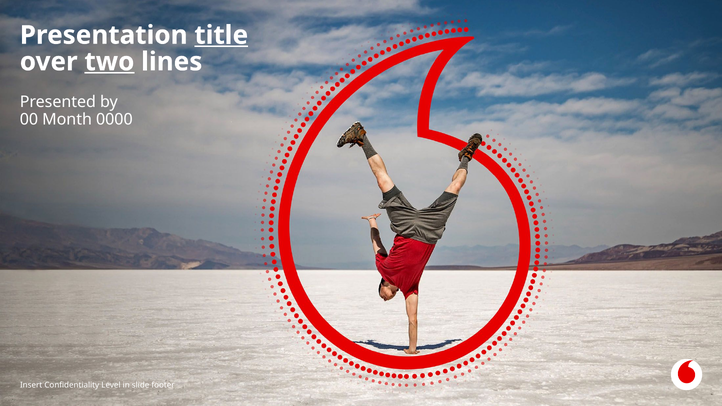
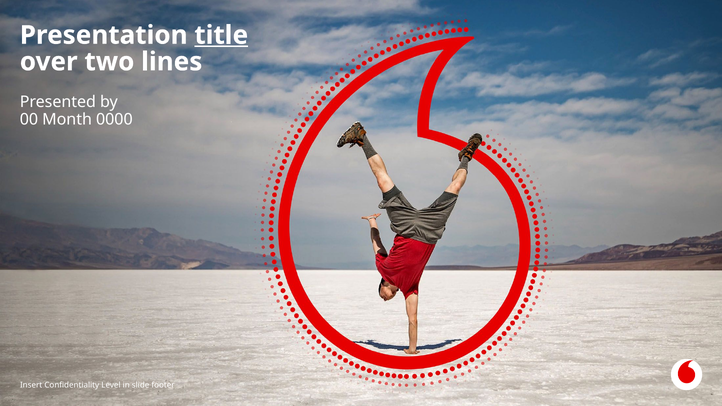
two underline: present -> none (109, 62)
